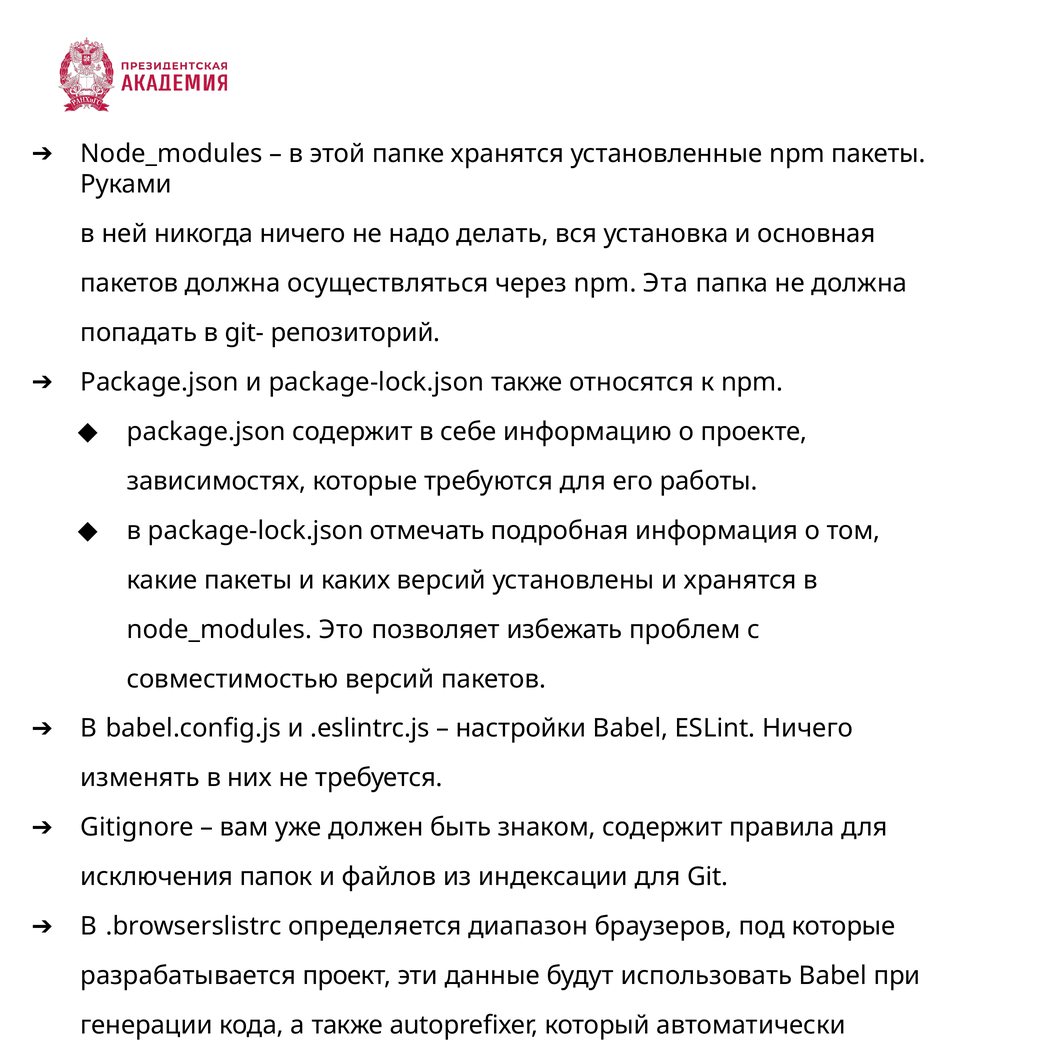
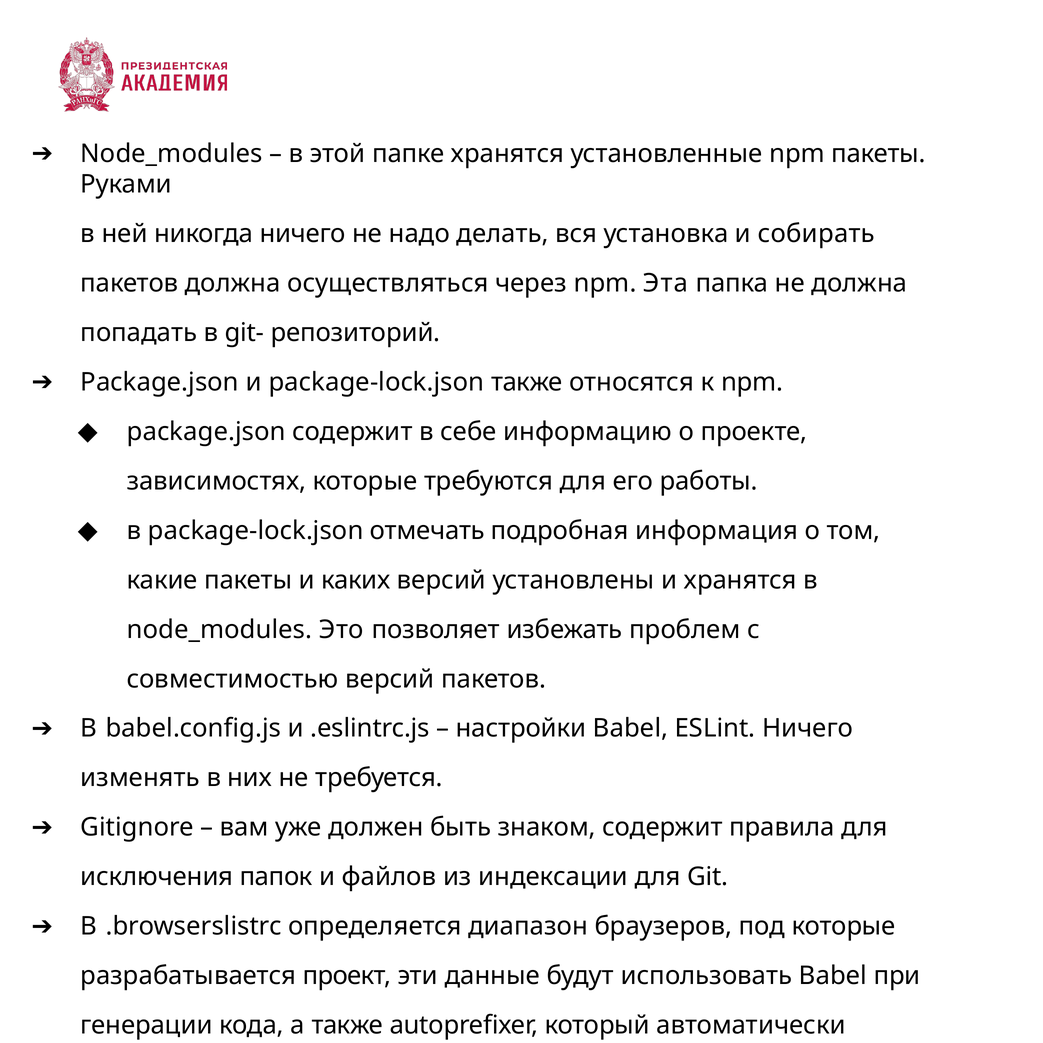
основная: основная -> собирать (816, 234)
